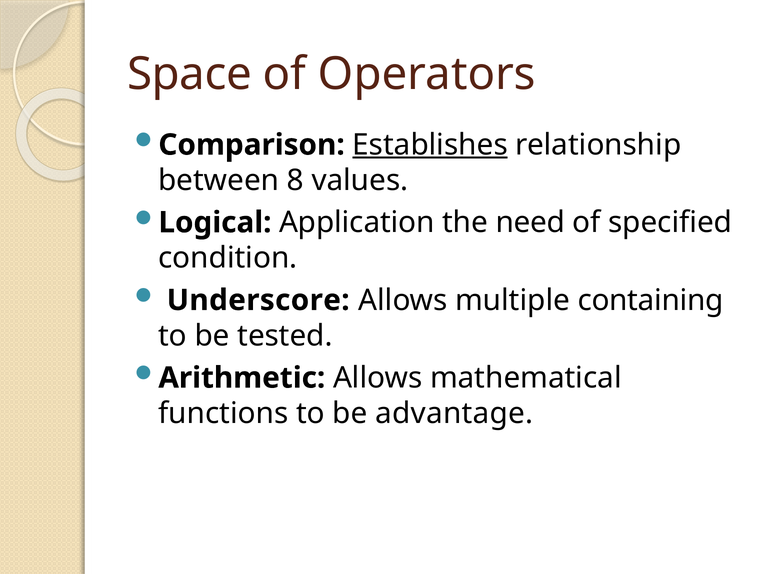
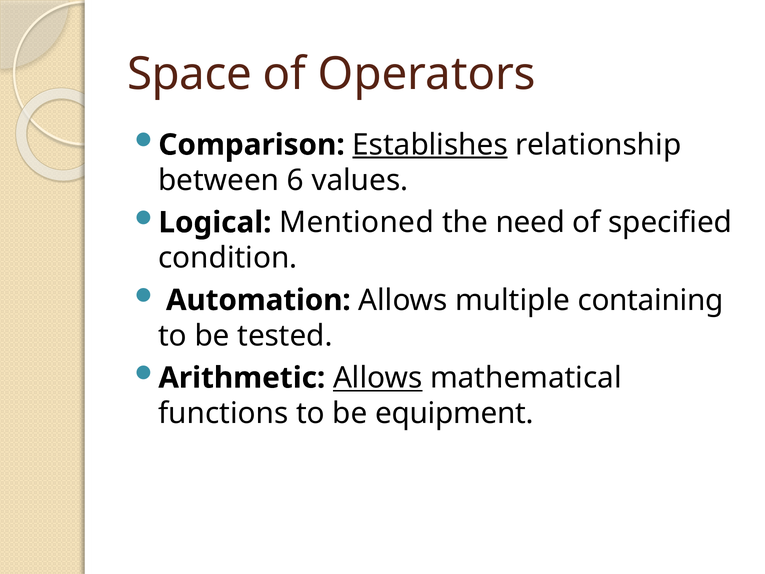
8: 8 -> 6 (295, 180)
Application: Application -> Mentioned (357, 222)
Underscore: Underscore -> Automation (258, 300)
Allows underline: none -> present (378, 378)
advantage: advantage -> equipment (455, 413)
